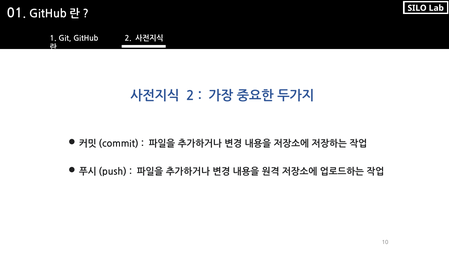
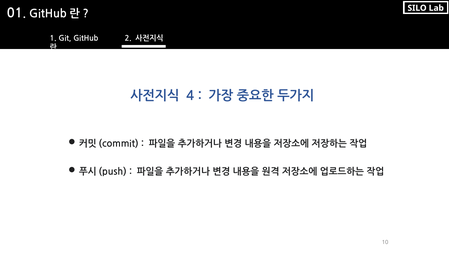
2: 2 -> 4 (190, 96)
